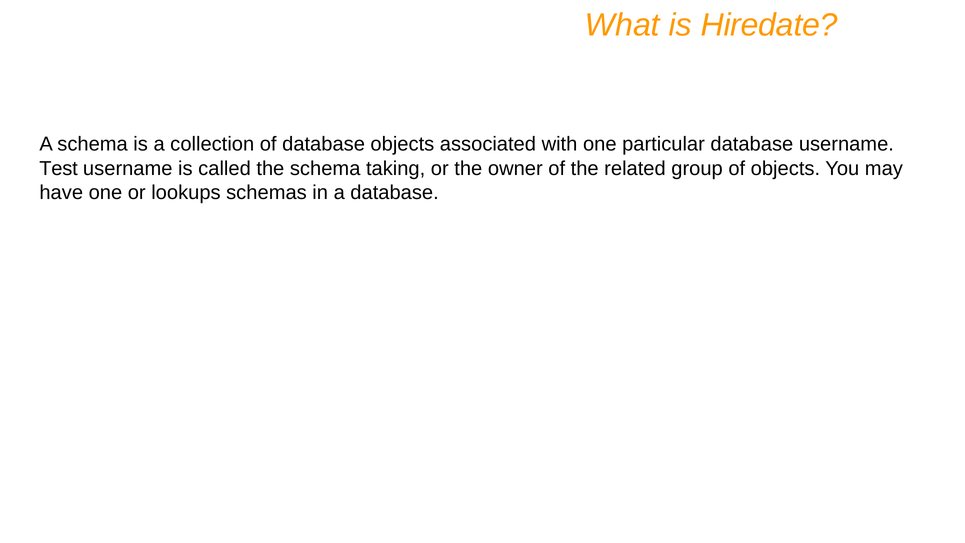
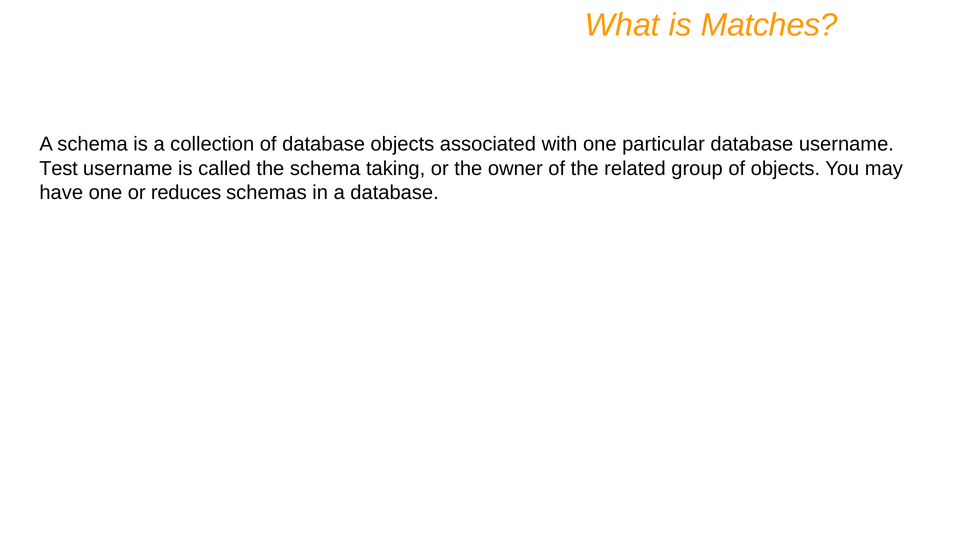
Hiredate: Hiredate -> Matches (769, 25)
lookups: lookups -> reduces (186, 193)
